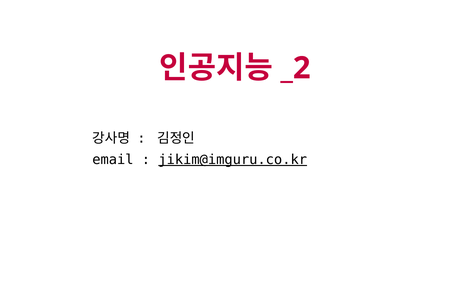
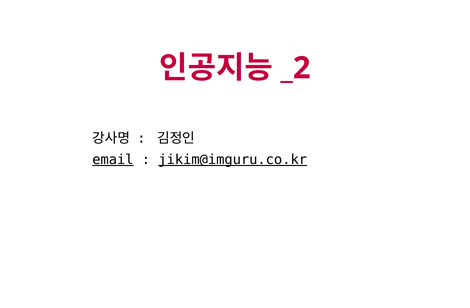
email underline: none -> present (113, 160)
